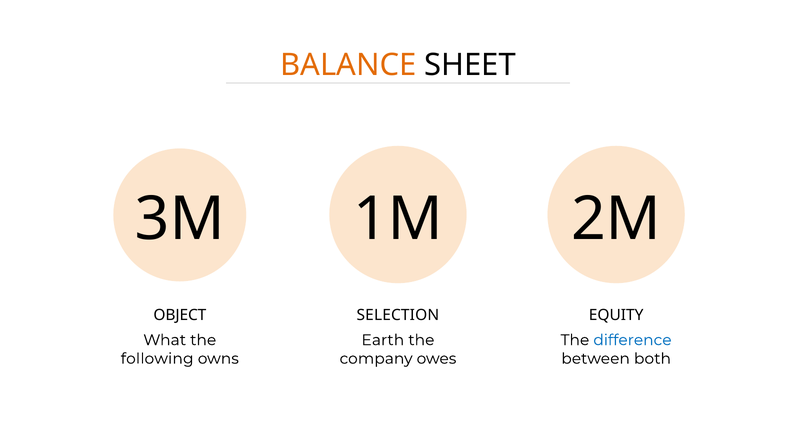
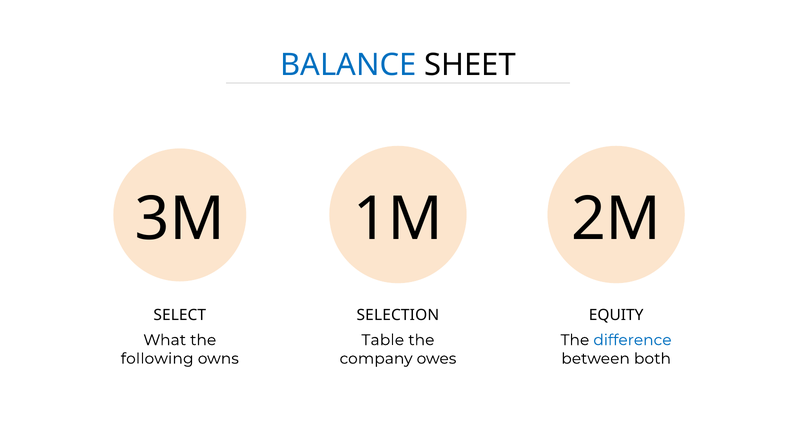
BALANCE colour: orange -> blue (348, 65)
OBJECT: OBJECT -> SELECT (180, 315)
Earth: Earth -> Table (383, 340)
